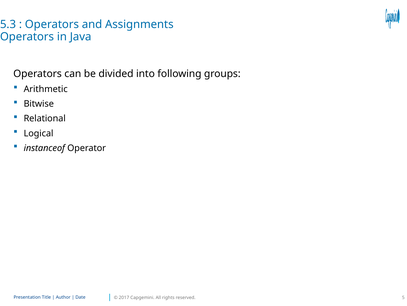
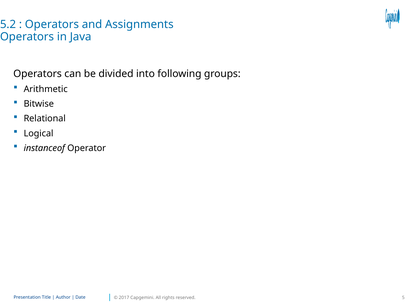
5.3: 5.3 -> 5.2 (8, 24)
